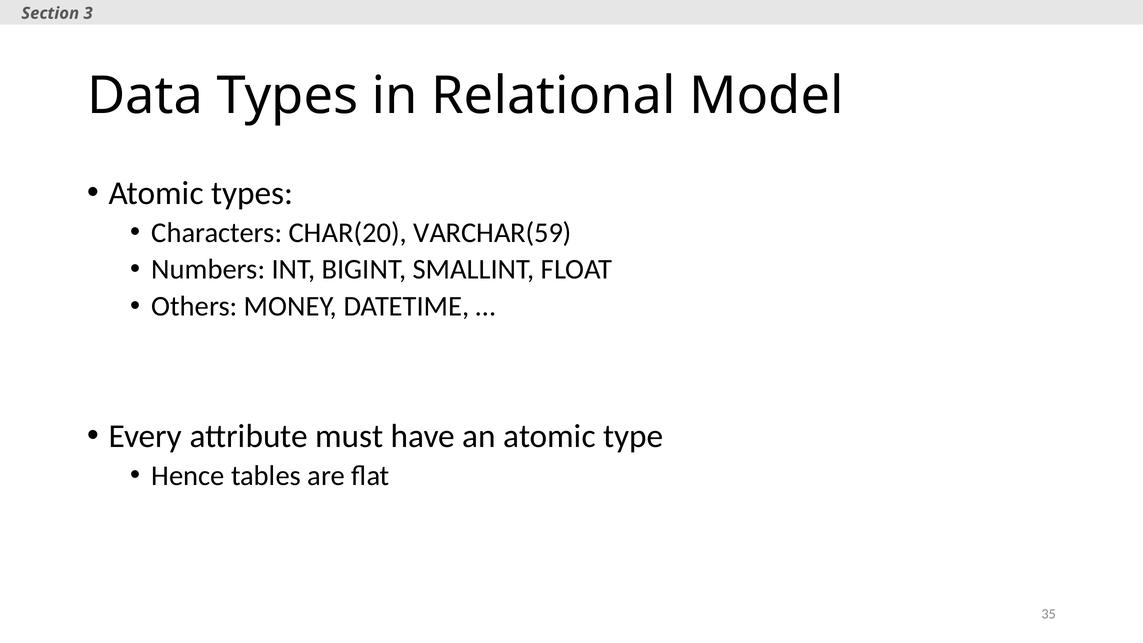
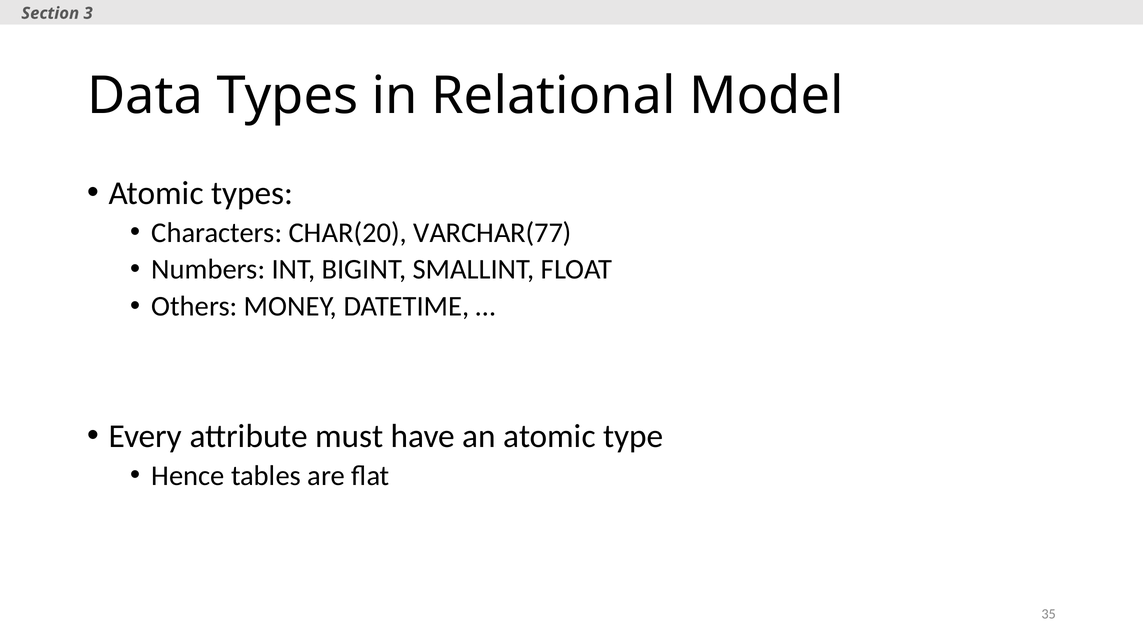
VARCHAR(59: VARCHAR(59 -> VARCHAR(77 (493, 233)
